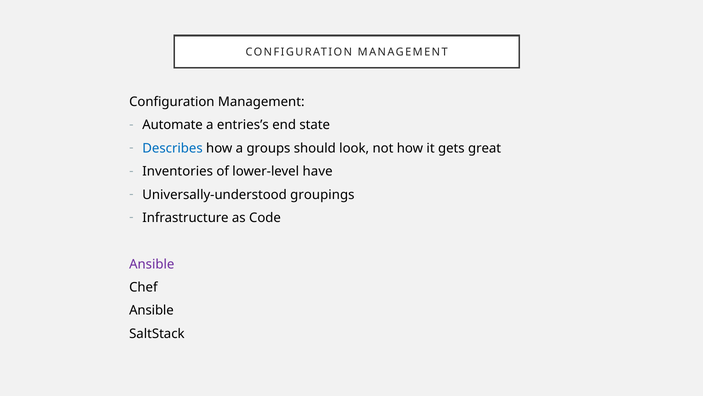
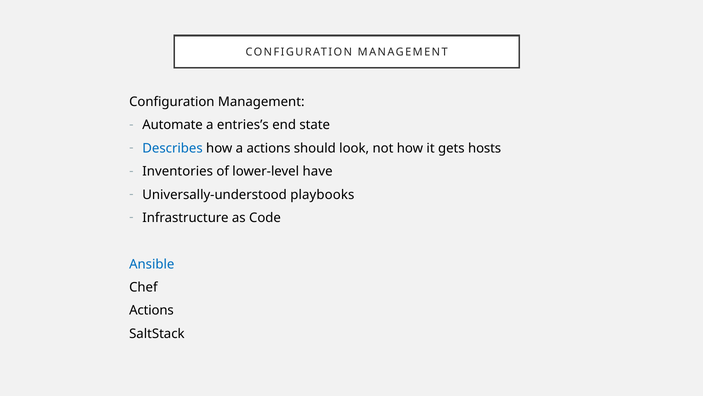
a groups: groups -> actions (268, 148)
great: great -> hosts (485, 148)
groupings: groupings -> playbooks (322, 194)
Ansible colour: purple -> blue (152, 264)
Ansible: Ansible -> Actions (151, 310)
